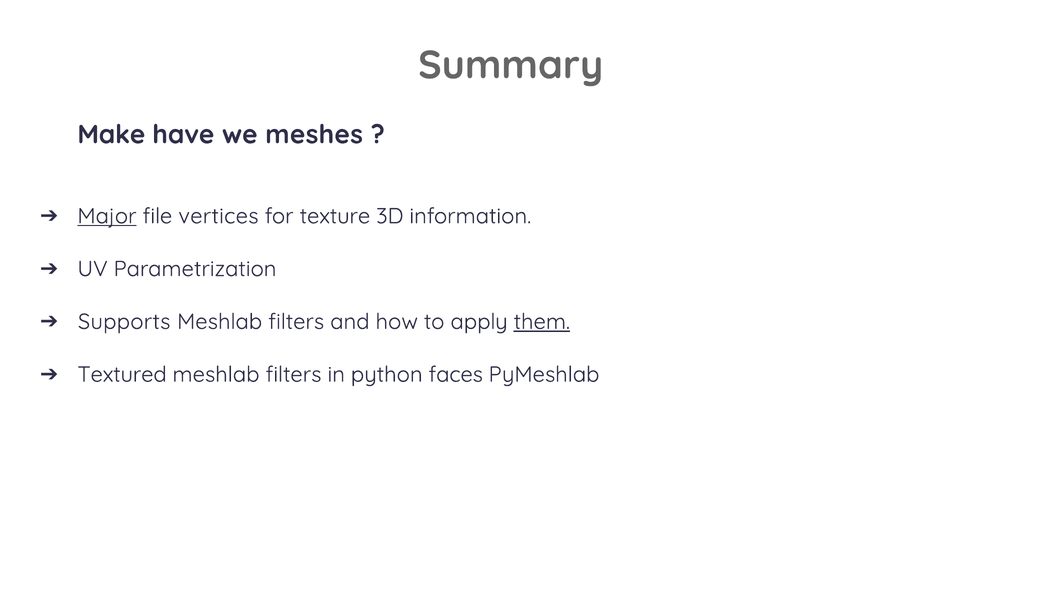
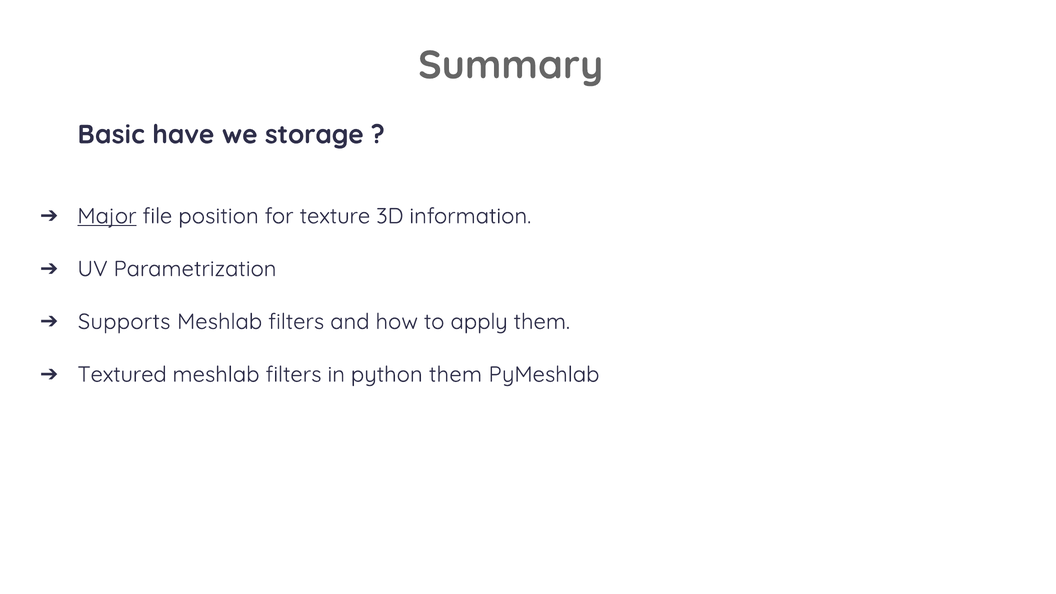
Make: Make -> Basic (111, 135)
meshes: meshes -> storage (314, 135)
vertices: vertices -> position (219, 216)
them underline: present -> none (542, 322)
python faces: faces -> them (455, 375)
